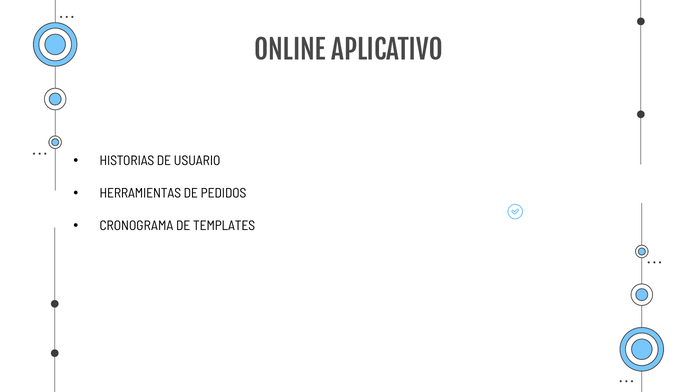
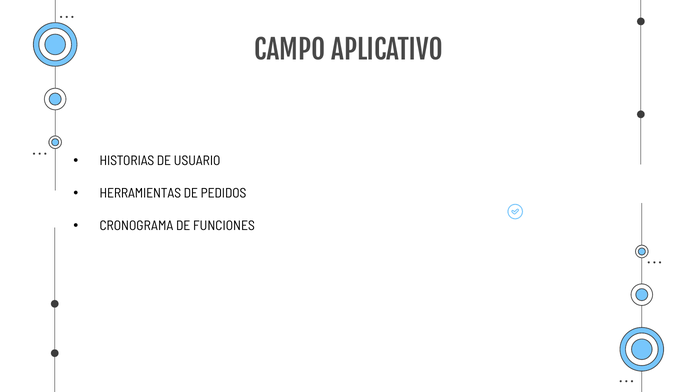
ONLINE: ONLINE -> CAMPO (290, 51)
TEMPLATES: TEMPLATES -> FUNCIONES (224, 226)
